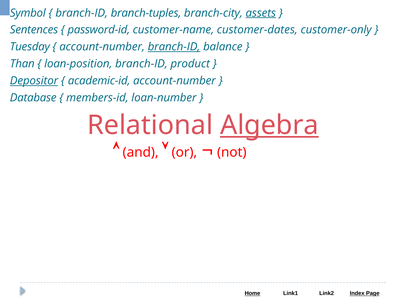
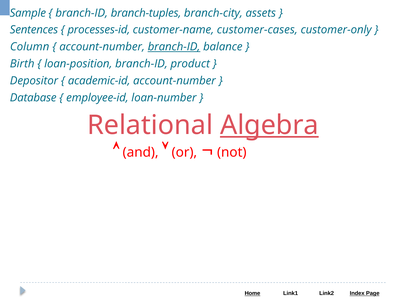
Symbol: Symbol -> Sample (28, 13)
assets underline: present -> none (261, 13)
password-id: password-id -> processes-id (99, 30)
customer-dates: customer-dates -> customer-cases (257, 30)
Tuesday: Tuesday -> Column (30, 47)
Than: Than -> Birth (22, 64)
Depositor underline: present -> none (34, 81)
members-id: members-id -> employee-id (97, 98)
